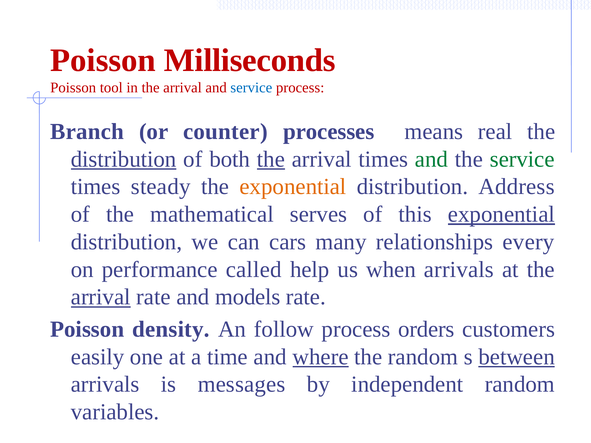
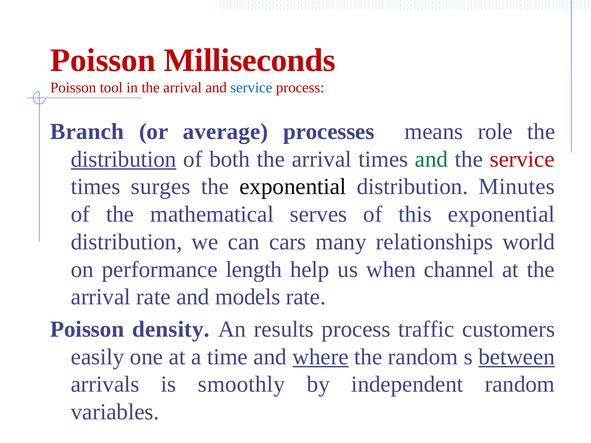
counter: counter -> average (225, 132)
real: real -> role (495, 132)
the underline: present -> none (271, 159)
service colour: green -> red (522, 159)
steady: steady -> surges (161, 187)
exponential colour: orange -> black (293, 187)
Address: Address -> Minutes (517, 187)
exponential underline: present -> none (501, 214)
every: every -> world (529, 242)
called: called -> length (254, 270)
when arrivals: arrivals -> channel (459, 270)
arrival underline: present -> none (101, 297)
follow: follow -> results (284, 329)
orders: orders -> traffic (426, 329)
messages: messages -> smoothly (241, 385)
